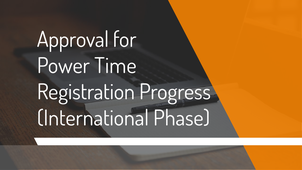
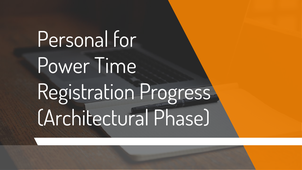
Approval: Approval -> Personal (73, 40)
International: International -> Architectural (93, 118)
